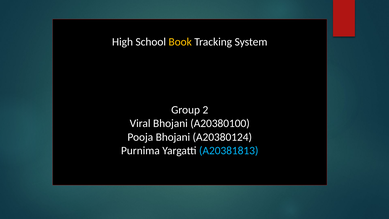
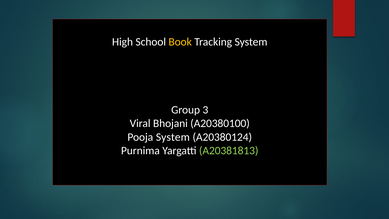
2: 2 -> 3 (205, 110)
Pooja Bhojani: Bhojani -> System (173, 137)
A20381813 colour: light blue -> light green (229, 150)
